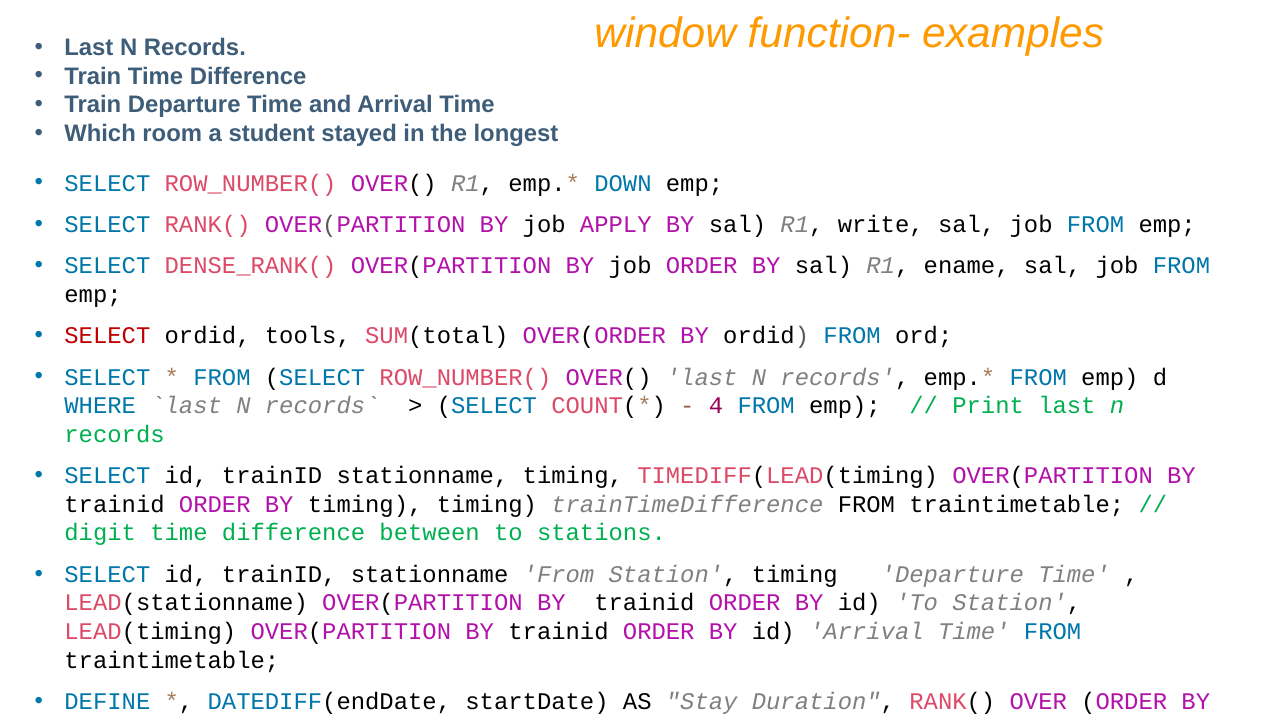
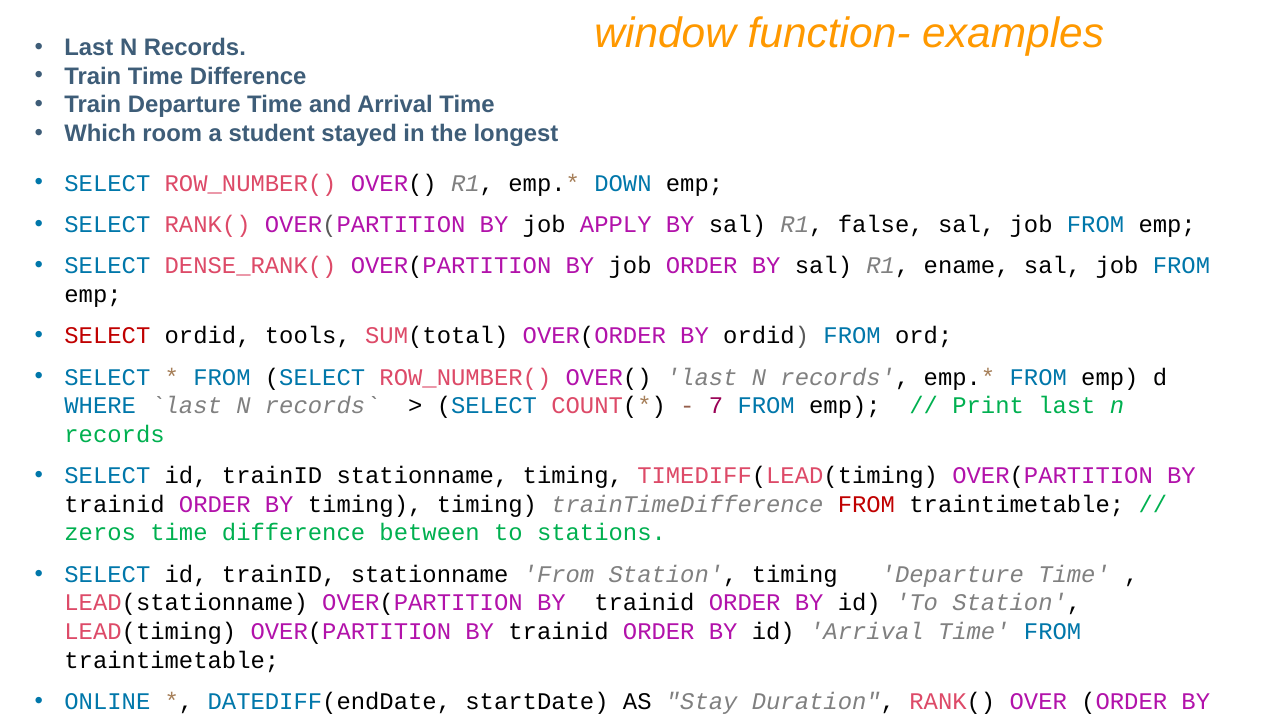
write: write -> false (881, 225)
4: 4 -> 7 (716, 406)
FROM colour: black -> red (866, 504)
digit: digit -> zeros (100, 533)
DEFINE: DEFINE -> ONLINE (107, 702)
